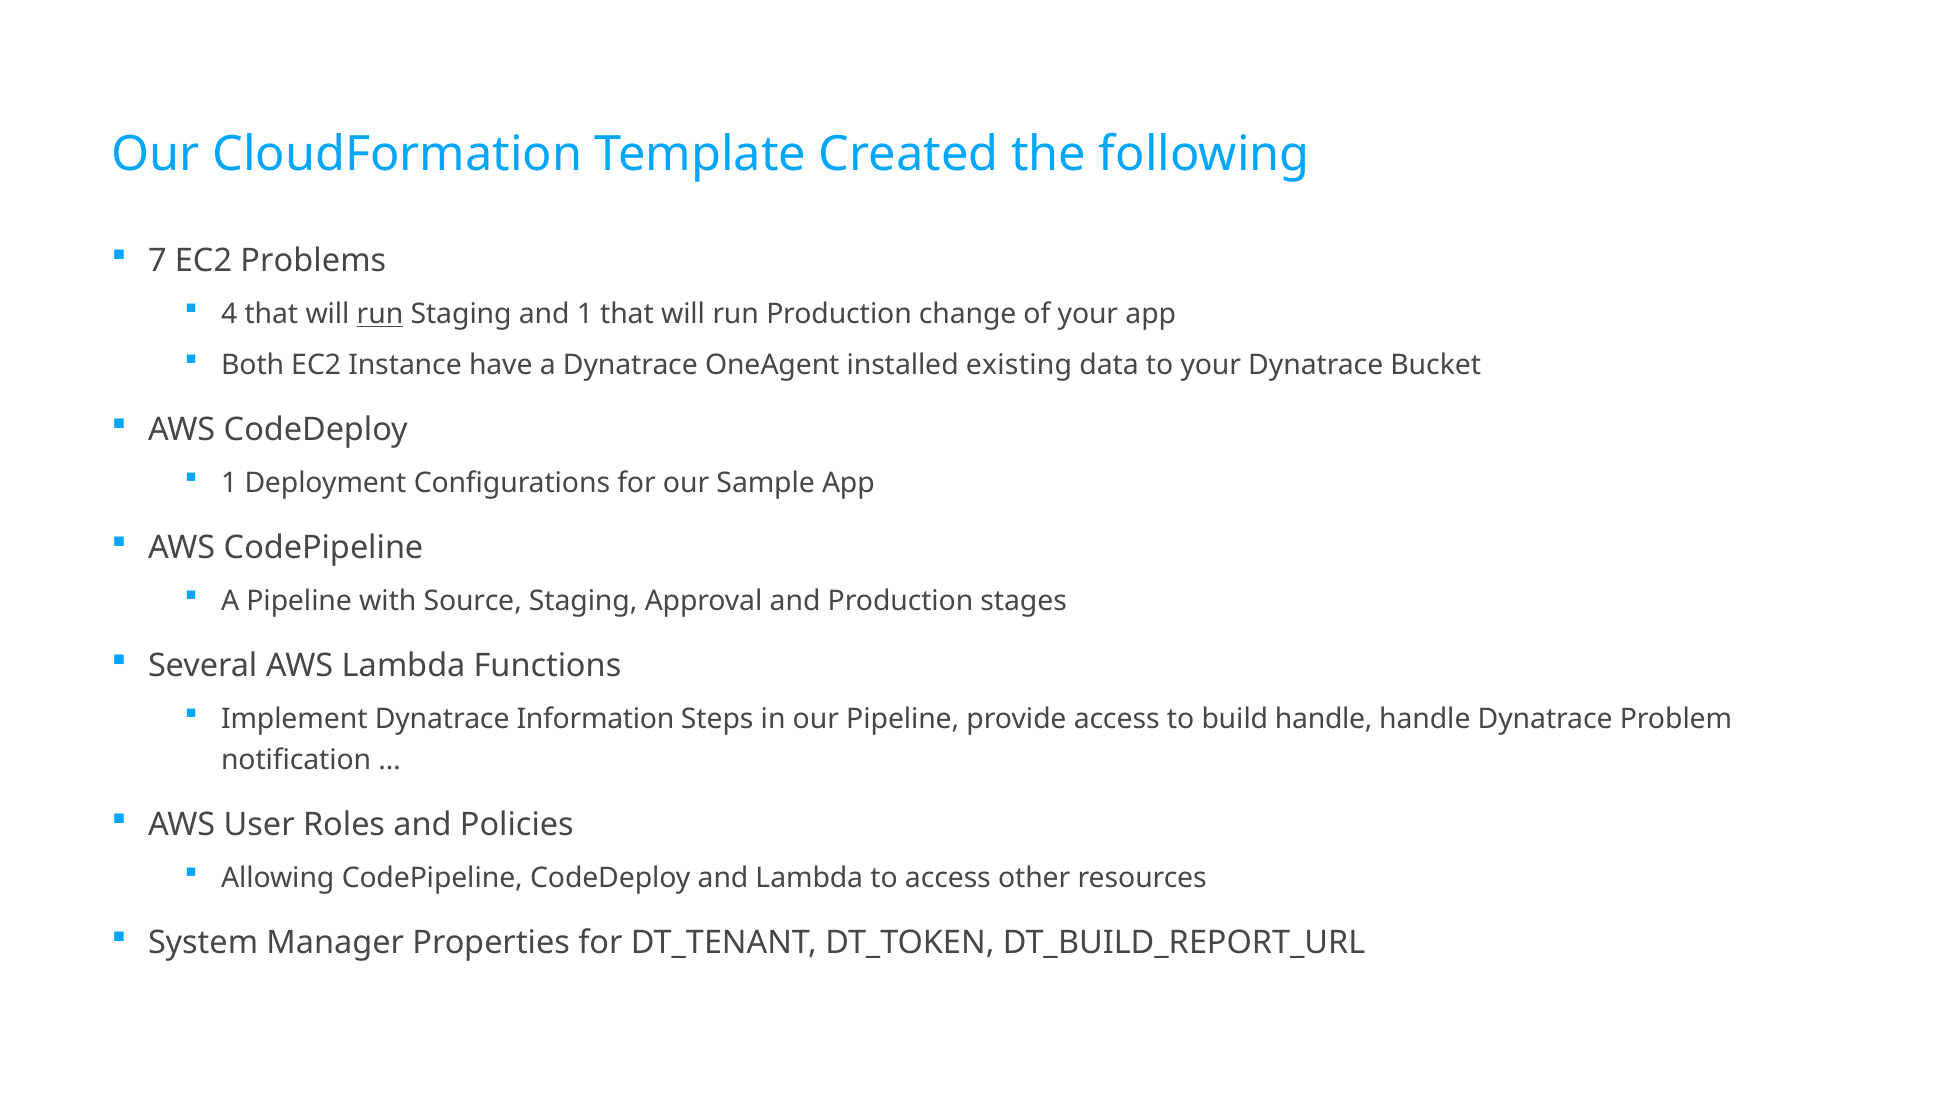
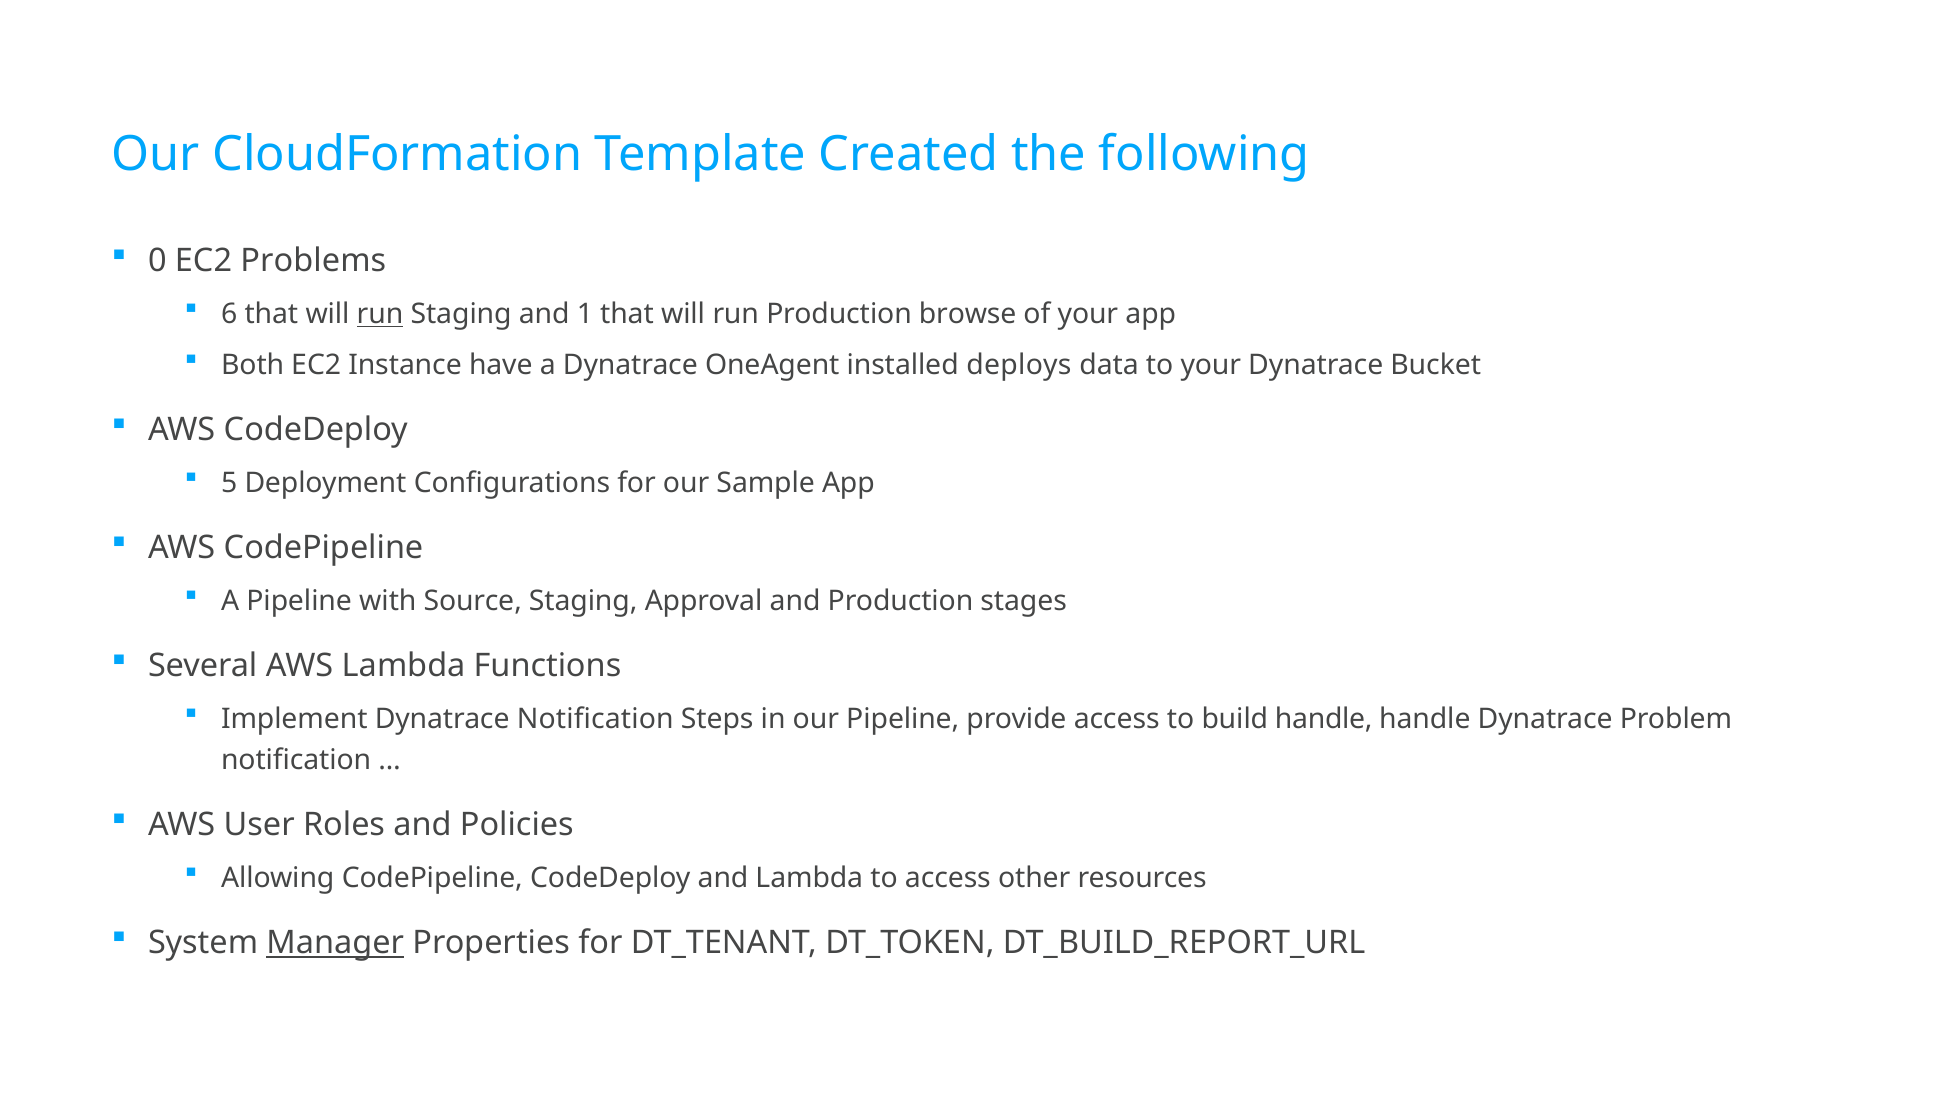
7: 7 -> 0 (157, 261)
4: 4 -> 6 (229, 314)
change: change -> browse (968, 314)
existing: existing -> deploys (1019, 365)
1: 1 -> 5 (229, 483)
Dynatrace Information: Information -> Notification (595, 719)
Manager underline: none -> present (335, 943)
